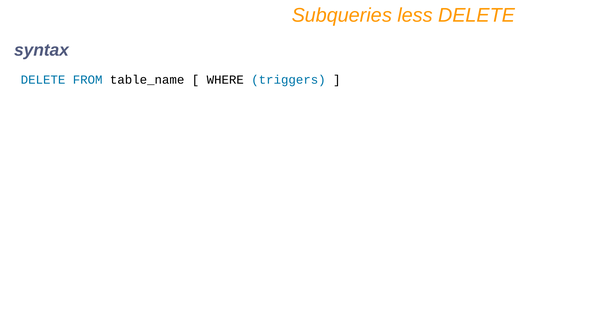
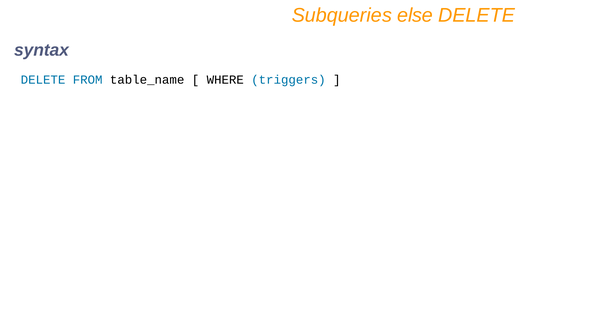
less: less -> else (415, 15)
